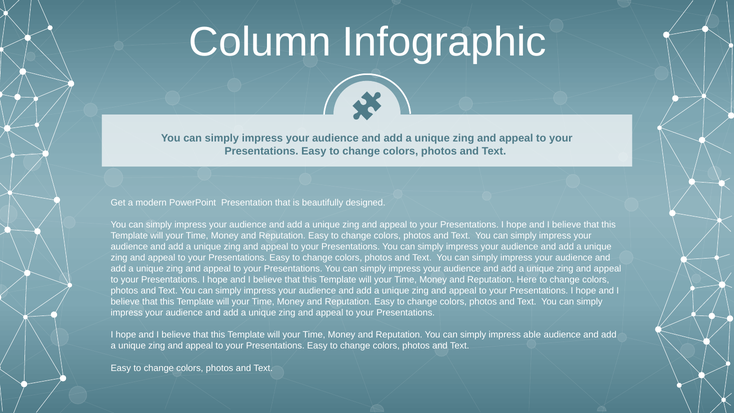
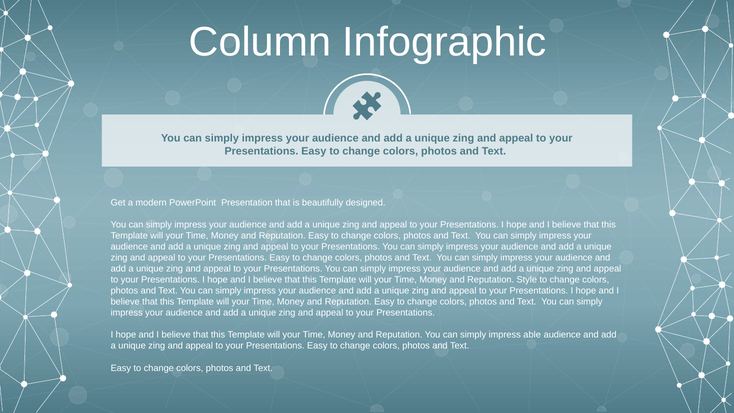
Here: Here -> Style (527, 280)
